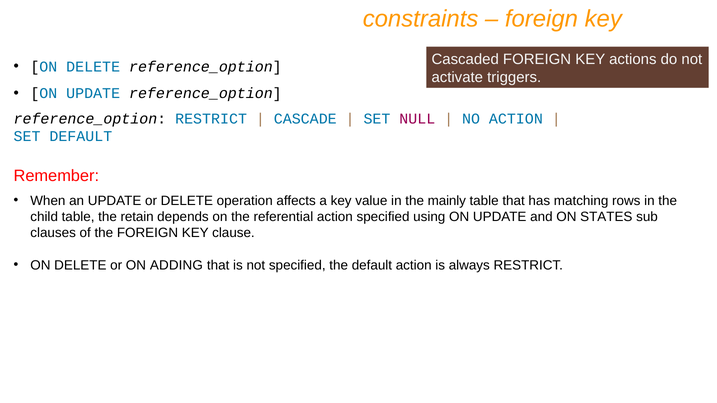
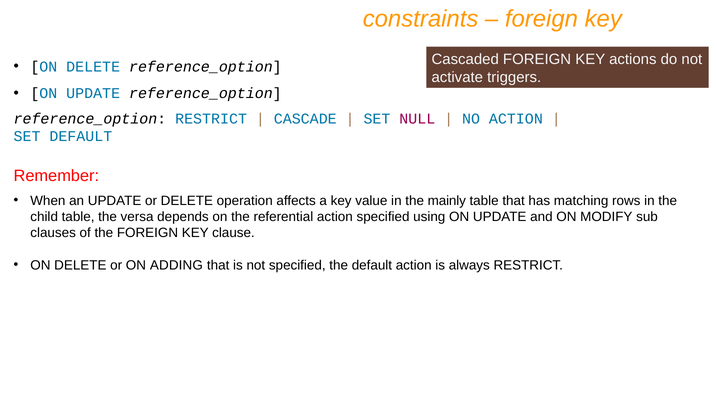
retain: retain -> versa (137, 217)
STATES: STATES -> MODIFY (606, 217)
